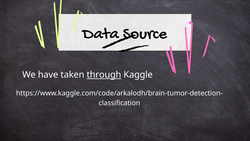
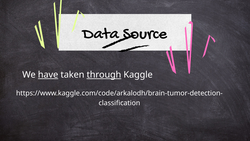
have underline: none -> present (48, 75)
